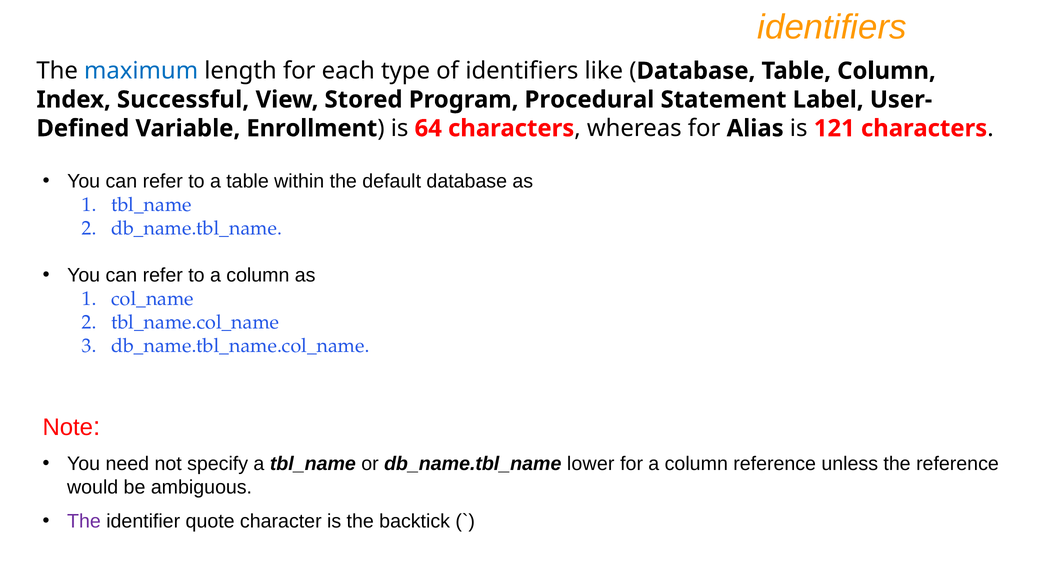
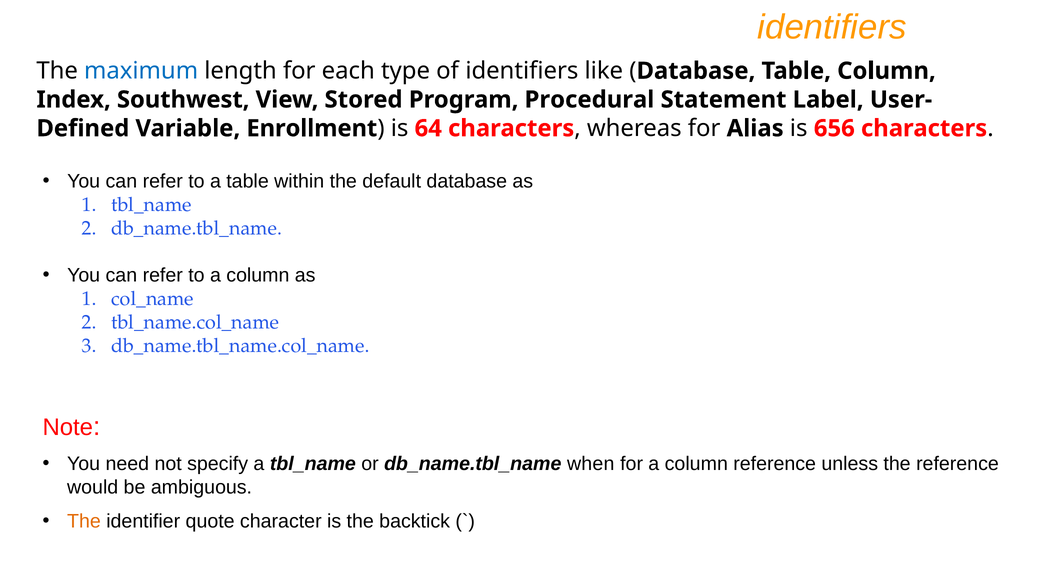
Successful: Successful -> Southwest (183, 100)
121: 121 -> 656 (834, 128)
lower: lower -> when (591, 464)
The colour: purple -> orange (84, 521)
